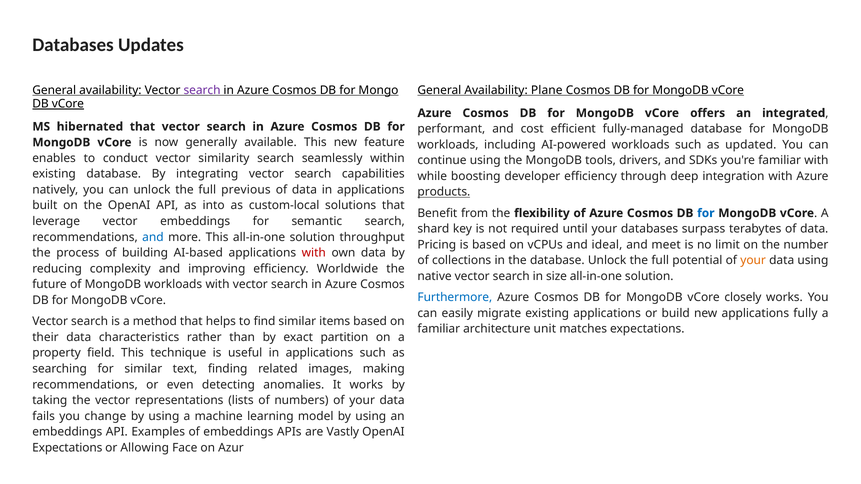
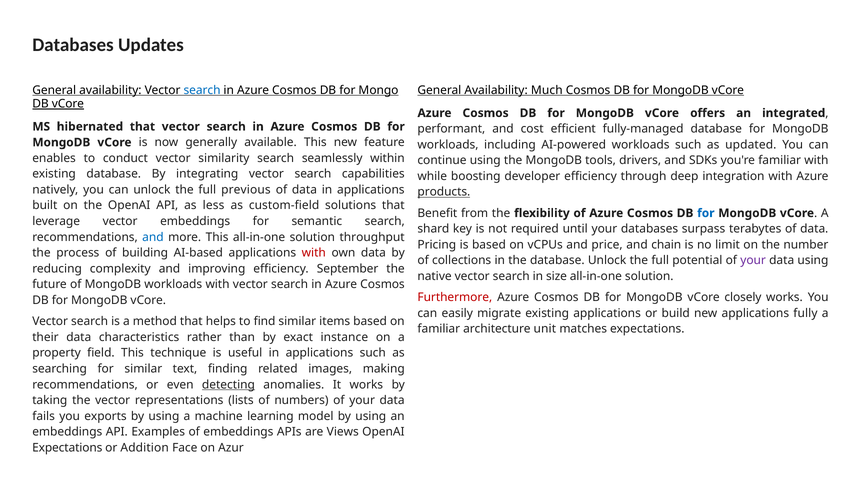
search colour: purple -> blue (202, 90)
Plane: Plane -> Much (547, 90)
into: into -> less (214, 206)
custom-local: custom-local -> custom-field (284, 206)
ideal: ideal -> price (607, 245)
meet: meet -> chain (666, 245)
your colour: orange -> purple (753, 261)
Worldwide: Worldwide -> September (348, 269)
Furthermore colour: blue -> red (455, 298)
partition: partition -> instance (344, 337)
detecting underline: none -> present (228, 385)
change: change -> exports (105, 416)
Vastly: Vastly -> Views (343, 432)
Allowing: Allowing -> Addition (145, 448)
